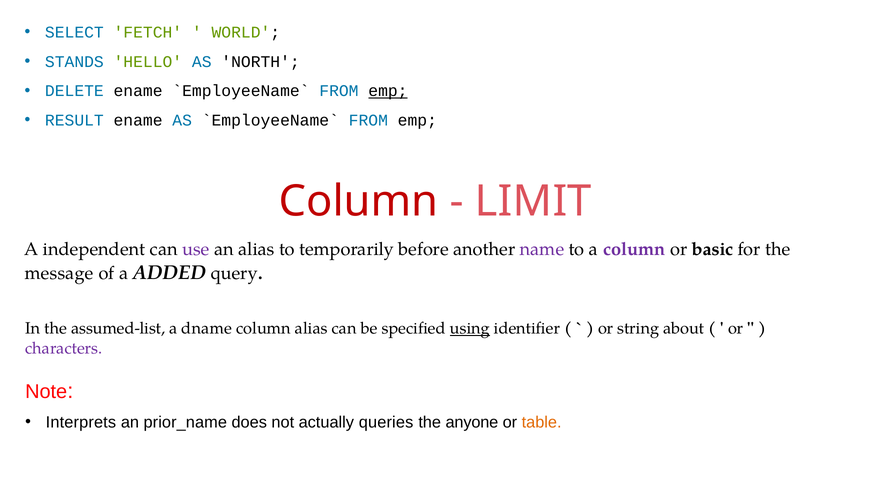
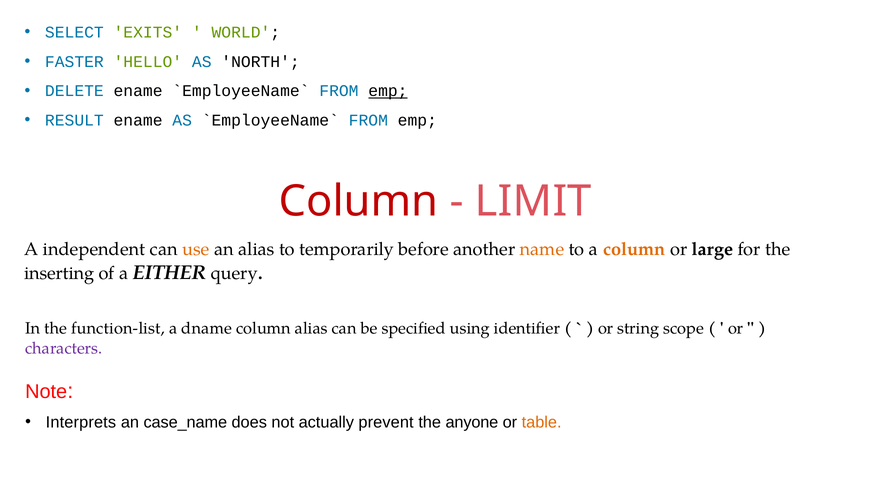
FETCH: FETCH -> EXITS (148, 32)
STANDS: STANDS -> FASTER (74, 62)
use colour: purple -> orange (196, 249)
name colour: purple -> orange (542, 249)
column colour: purple -> orange (634, 249)
basic: basic -> large (713, 249)
message: message -> inserting (59, 273)
ADDED: ADDED -> EITHER (169, 272)
assumed-list: assumed-list -> function-list (118, 329)
using underline: present -> none (470, 329)
about: about -> scope (684, 329)
prior_name: prior_name -> case_name (185, 422)
queries: queries -> prevent (386, 422)
